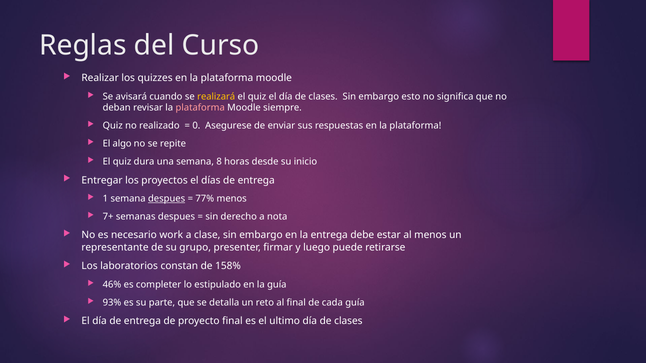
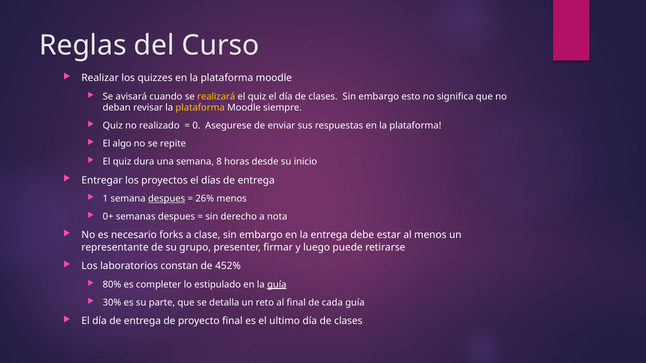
plataforma colour: pink -> yellow (200, 108)
77%: 77% -> 26% (205, 199)
7+: 7+ -> 0+ (108, 217)
work: work -> forks (171, 235)
158%: 158% -> 452% (228, 266)
46%: 46% -> 80% (112, 285)
guía underline: none -> present (277, 285)
93%: 93% -> 30% (112, 303)
